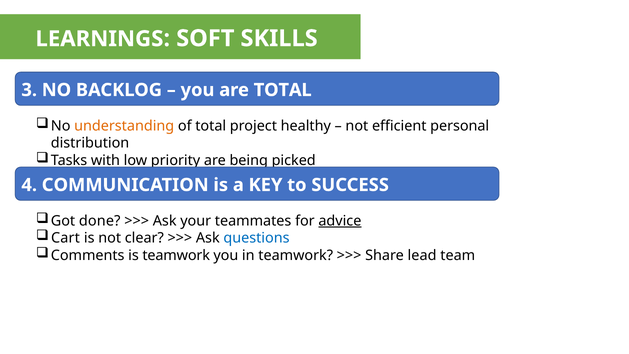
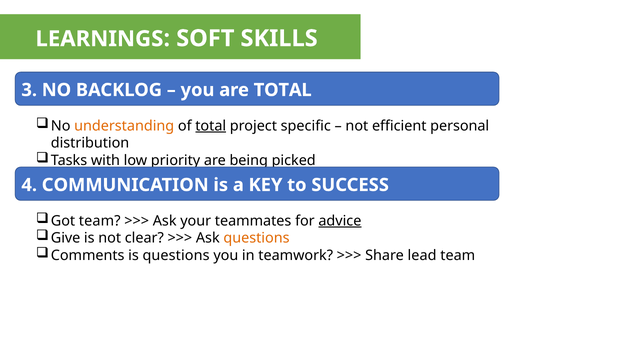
total underline: none -> present (211, 126)
healthy: healthy -> specific (306, 126)
Got done: done -> team (100, 221)
Cart: Cart -> Give (66, 238)
questions colour: blue -> orange (256, 238)
is teamwork: teamwork -> questions (176, 255)
